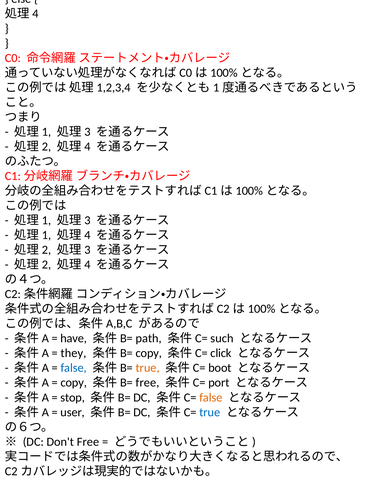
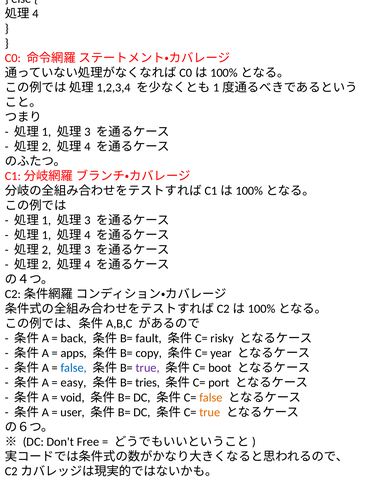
have: have -> back (74, 338)
path: path -> fault (149, 338)
such: such -> risky (222, 338)
they: they -> apps (74, 353)
click: click -> year (221, 353)
true colour: orange -> purple (148, 368)
copy: copy -> easy (74, 383)
free: free -> tries (148, 383)
stop: stop -> void (73, 397)
true colour: blue -> orange (210, 412)
